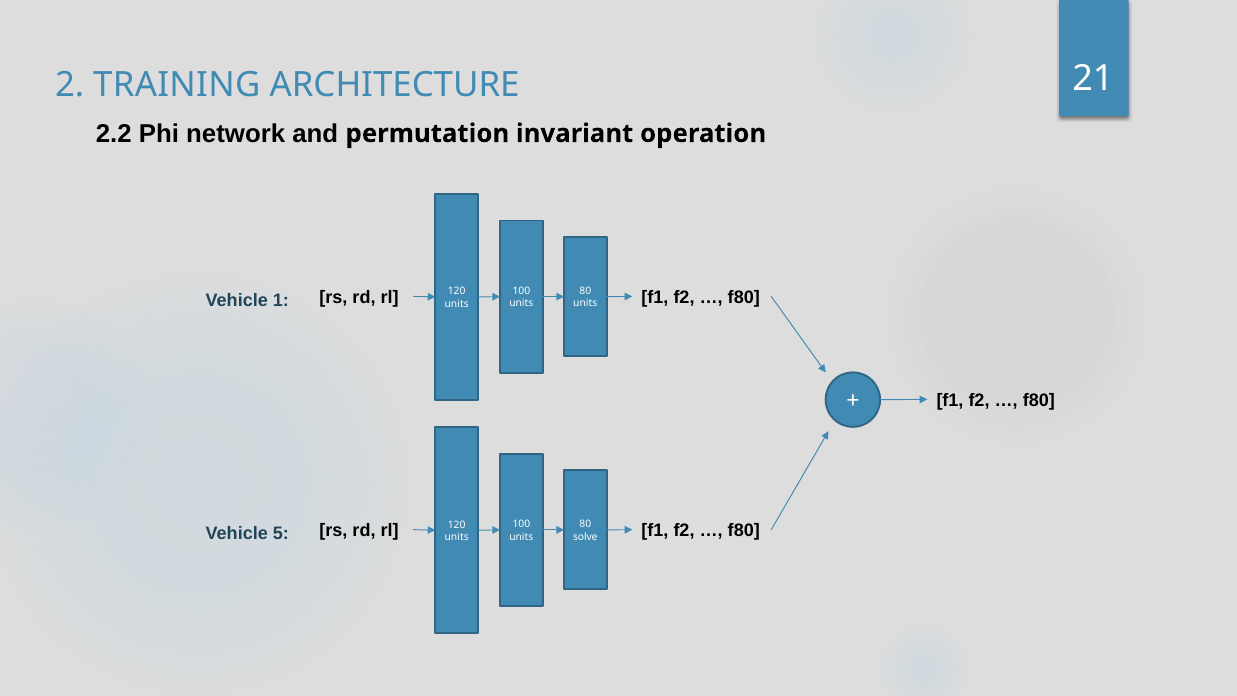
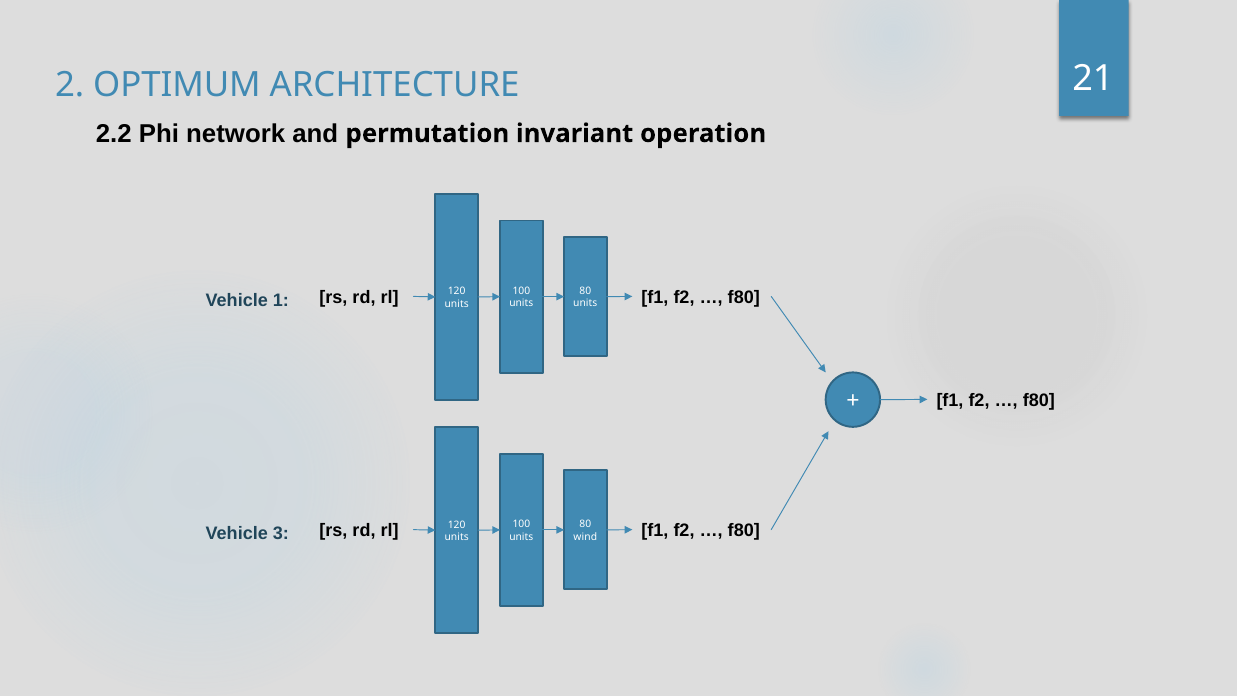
TRAINING: TRAINING -> OPTIMUM (177, 85)
5: 5 -> 3 (281, 534)
solve: solve -> wind (585, 537)
